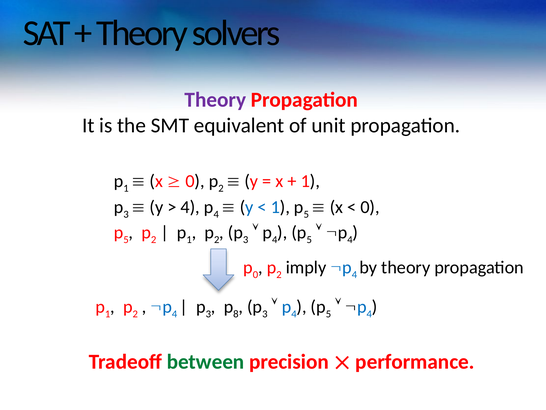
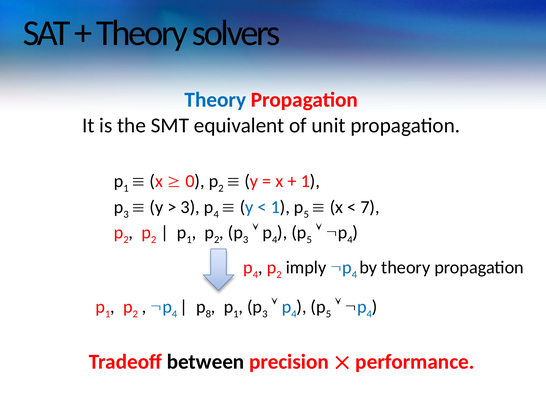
Theory colour: purple -> blue (215, 100)
4: 4 -> 3 (190, 207)
0: 0 -> 7 (370, 207)
5: 5 -> 2 (126, 239)
0: 0 -> 4 (255, 274)
3: 3 -> 8 (208, 313)
8: 8 -> 1 (236, 313)
between colour: green -> black (206, 361)
